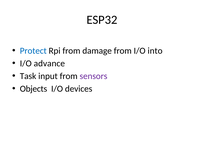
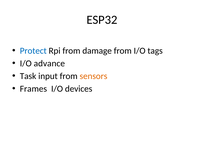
into: into -> tags (155, 51)
sensors colour: purple -> orange (93, 76)
Objects: Objects -> Frames (33, 89)
